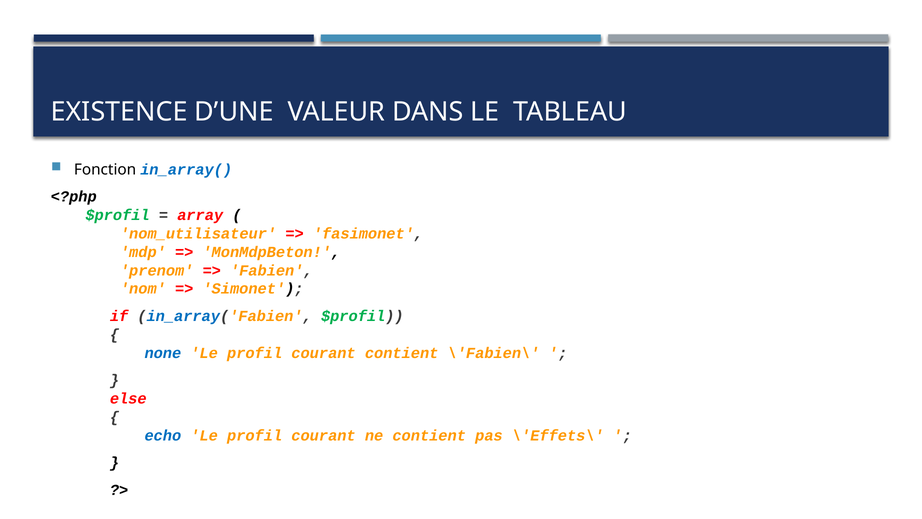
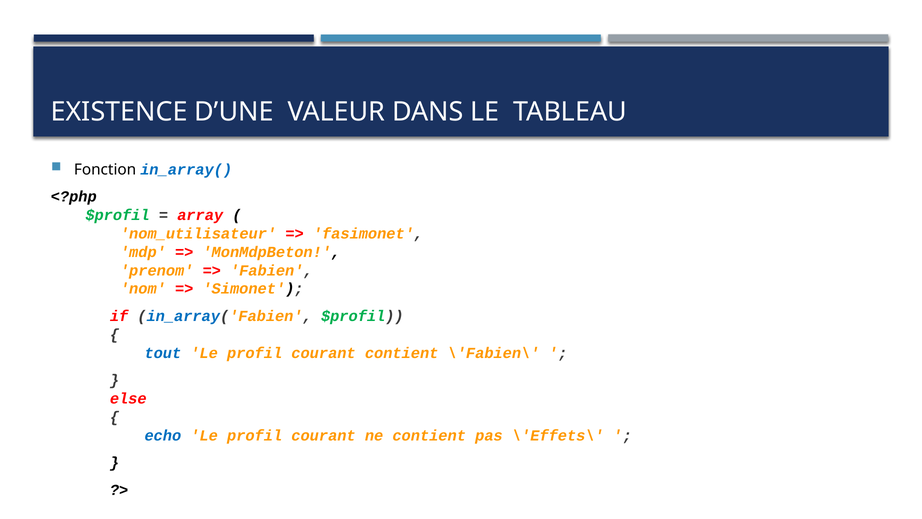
none: none -> tout (163, 353)
